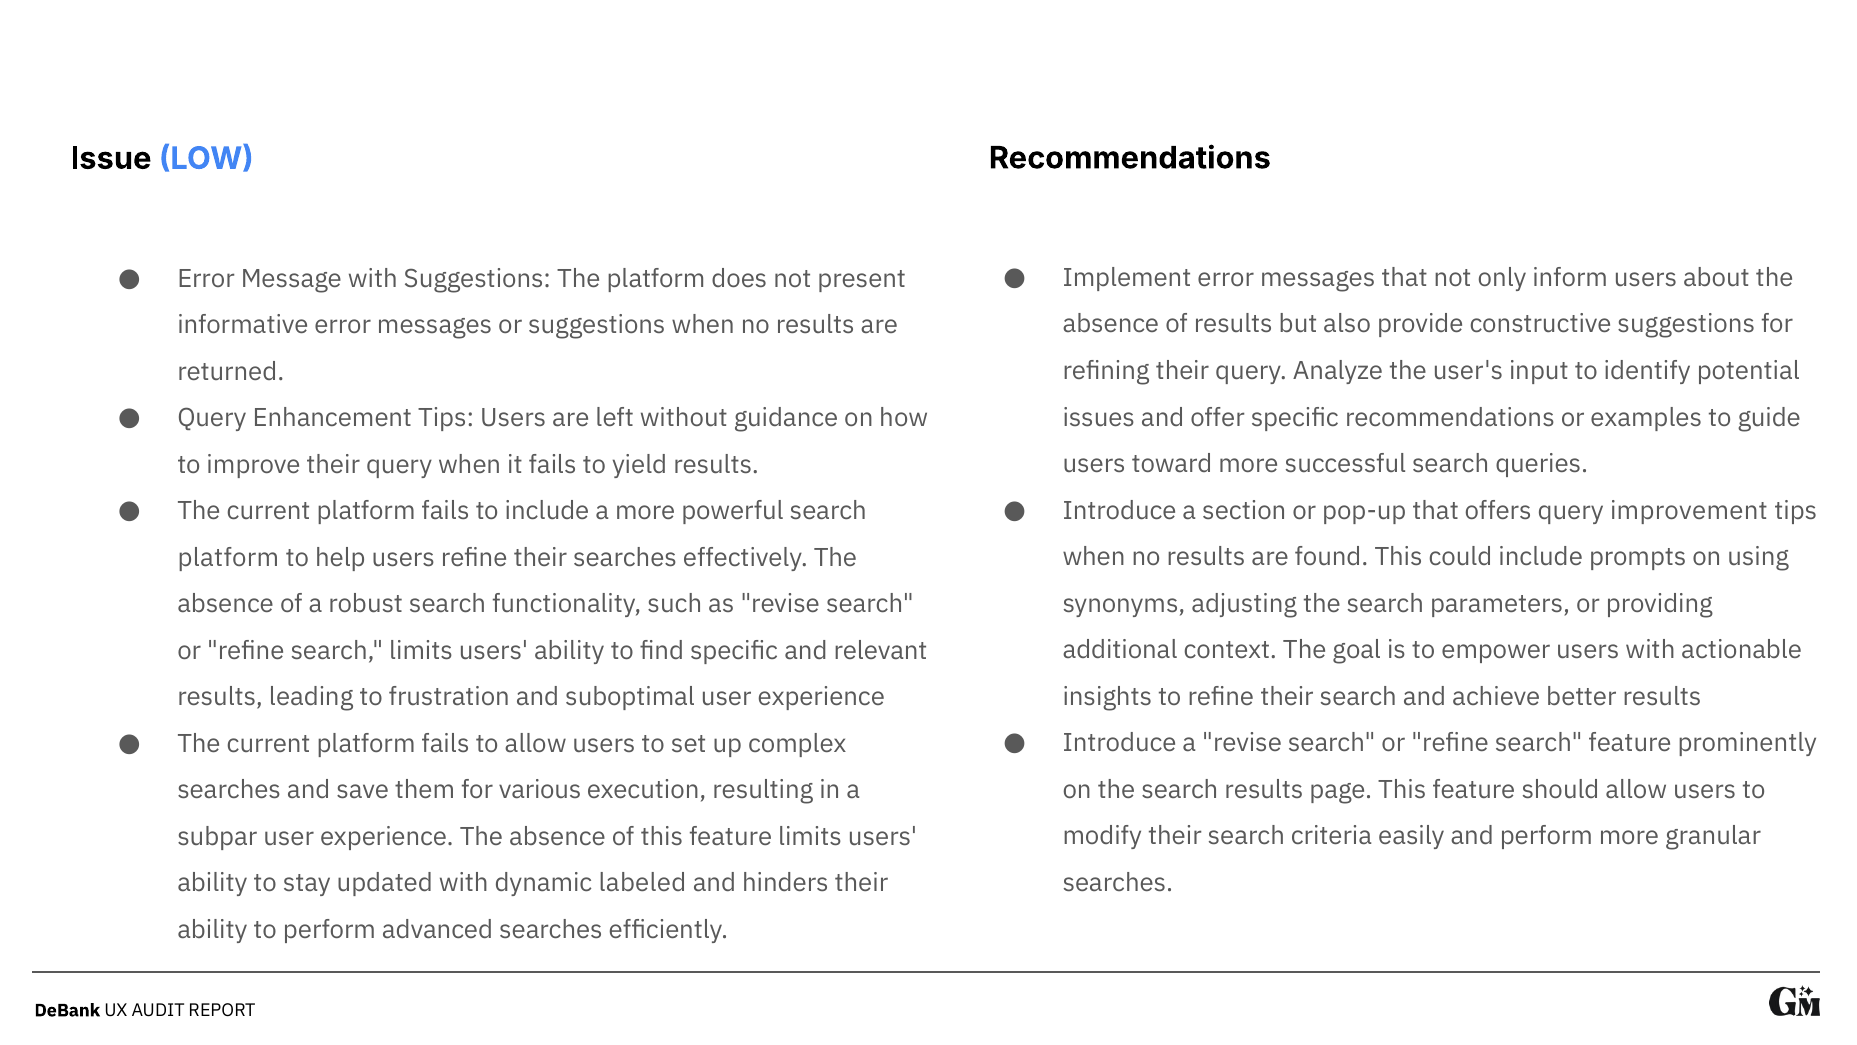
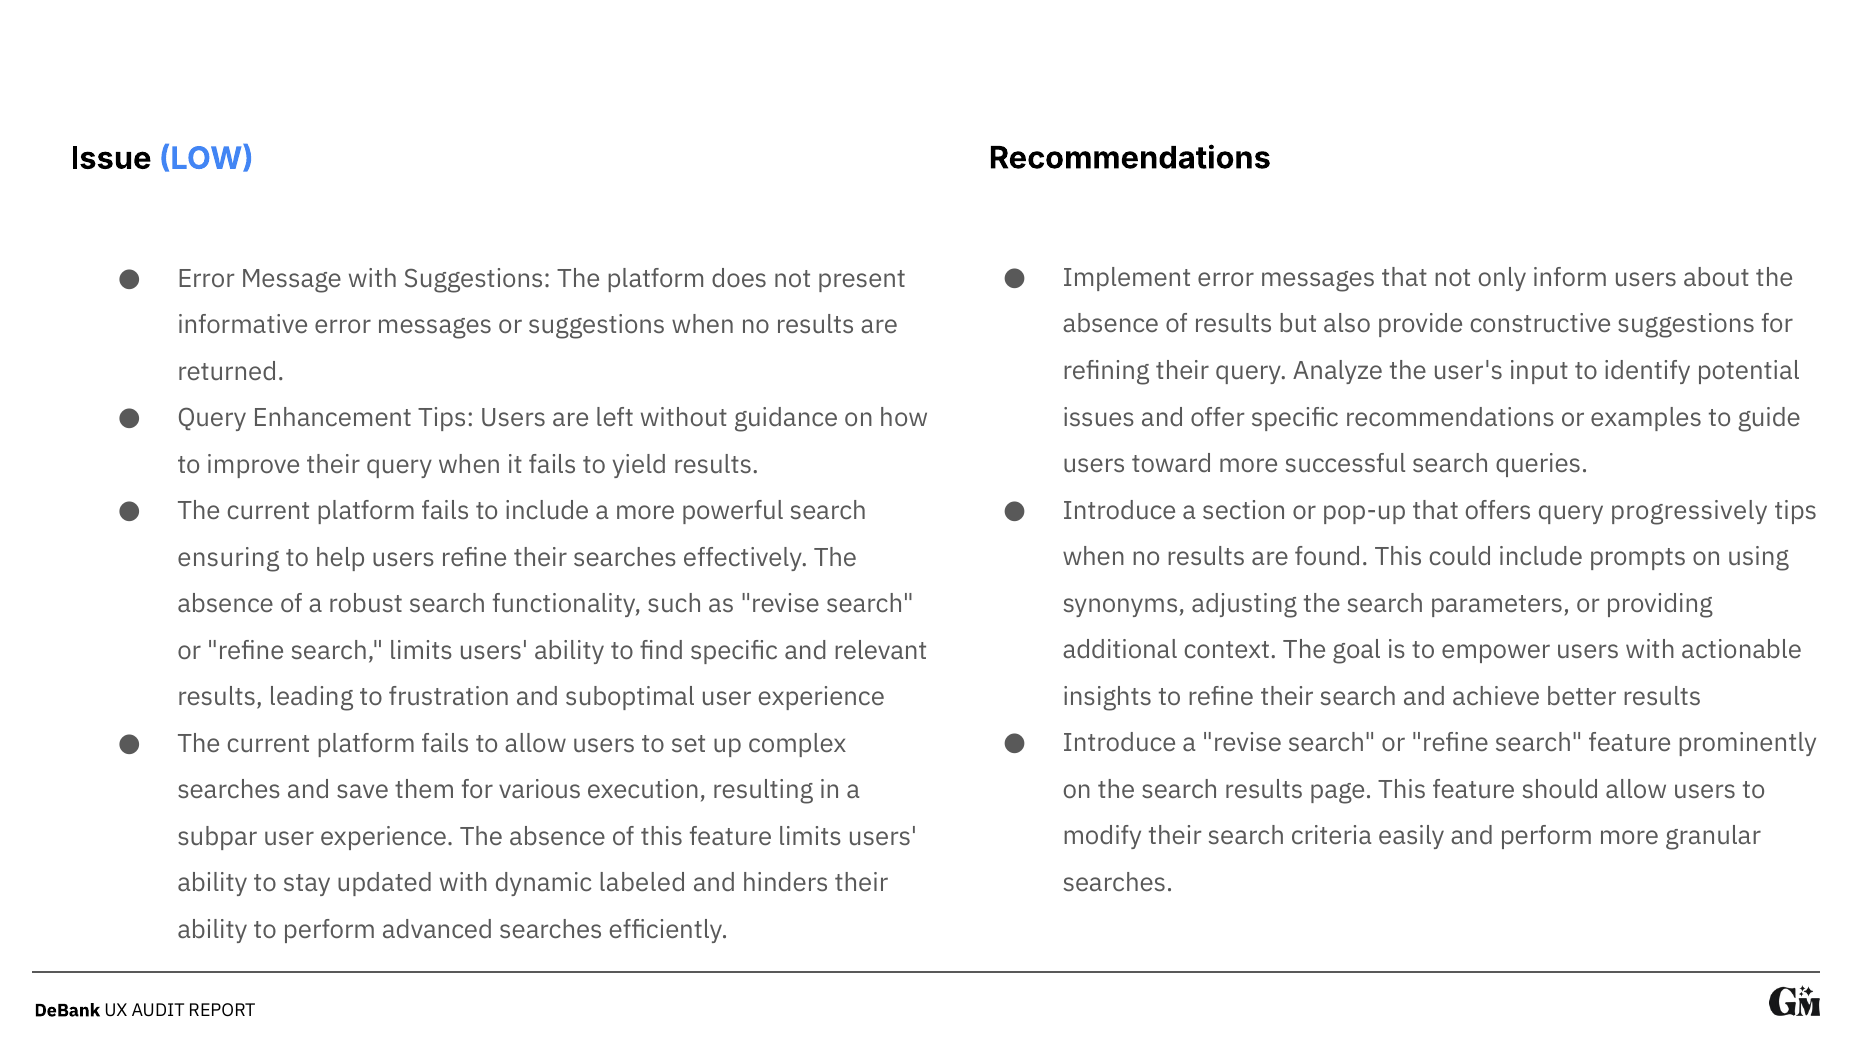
improvement: improvement -> progressively (1689, 510)
platform: platform -> ensuring (228, 558)
